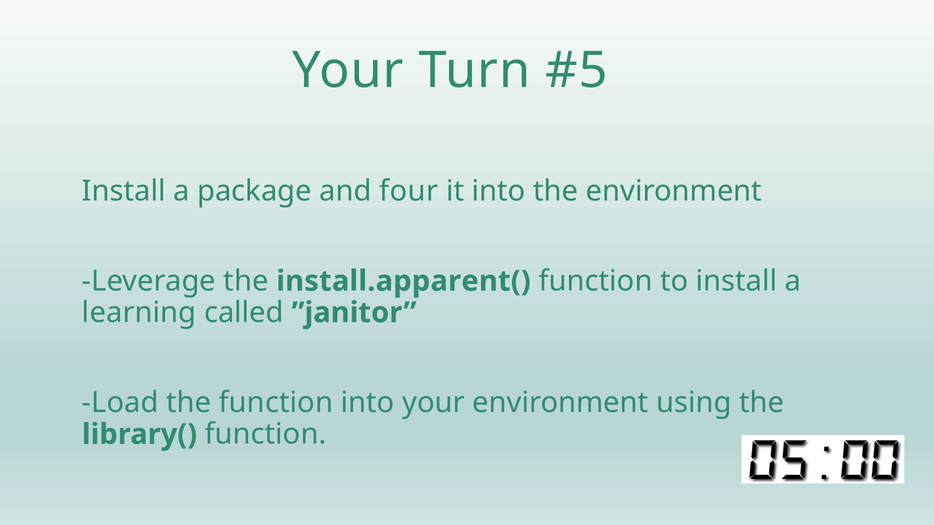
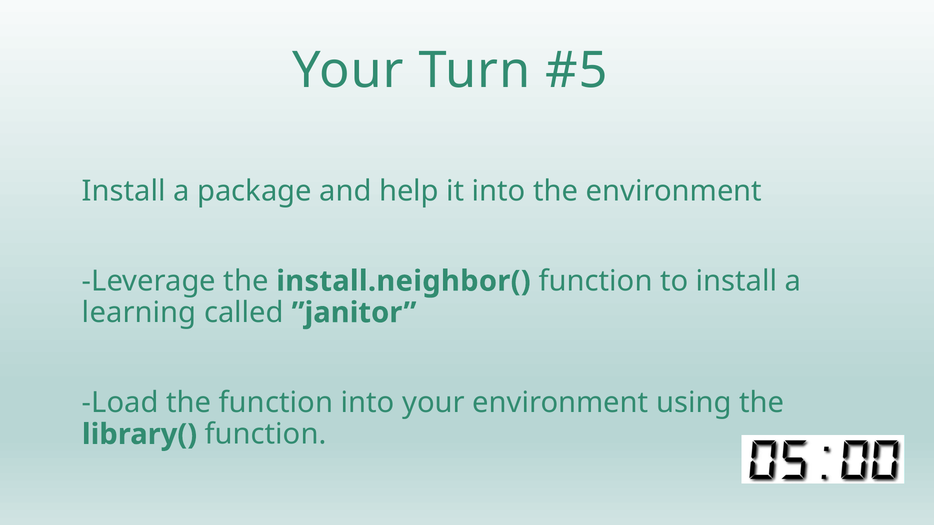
four: four -> help (409, 191)
install.apparent(: install.apparent( -> install.neighbor( (403, 281)
